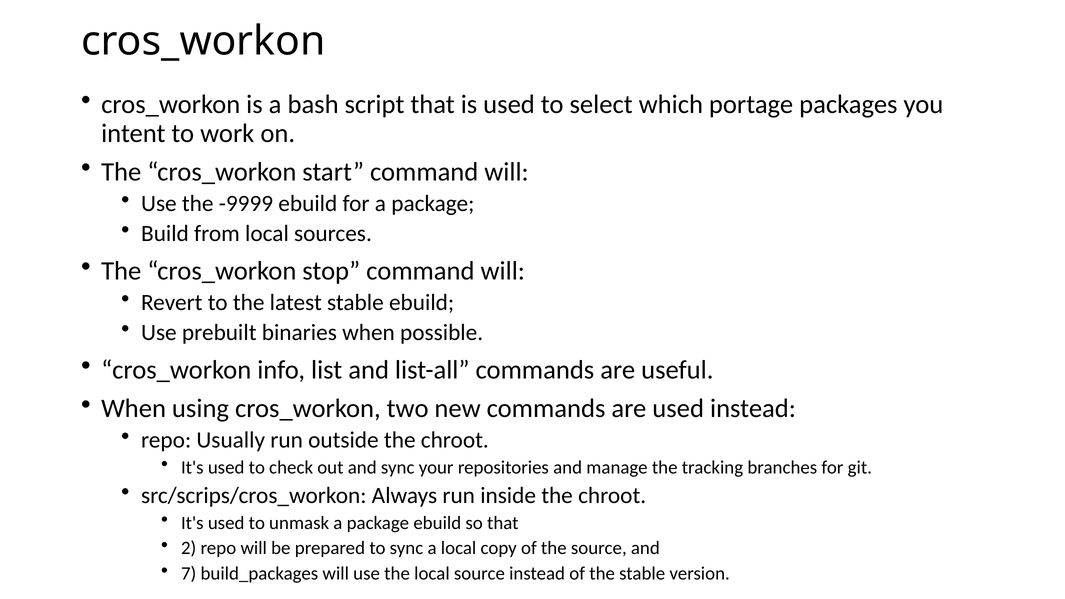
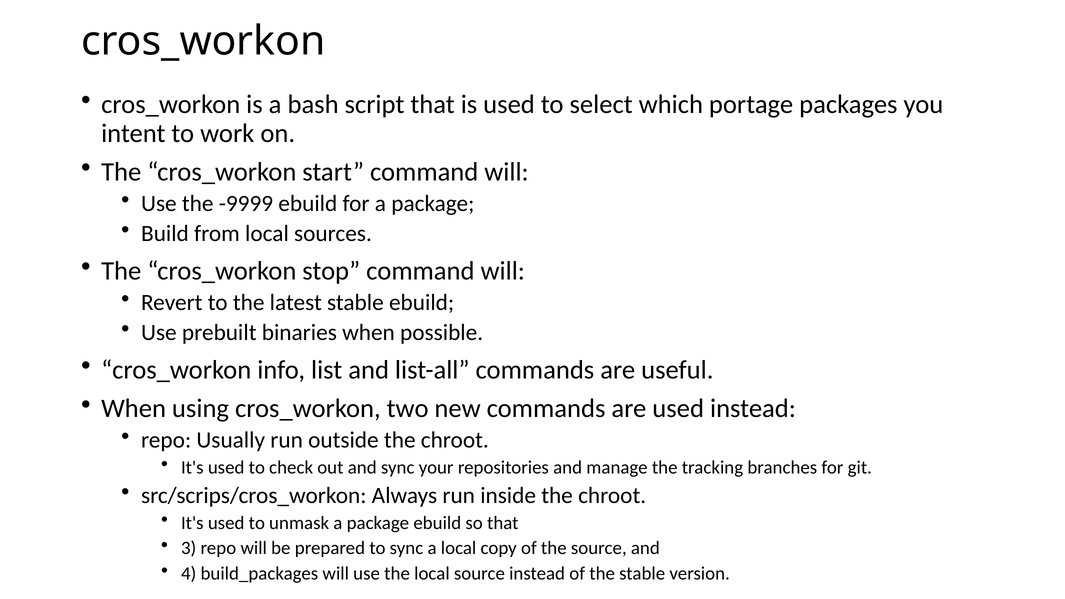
2: 2 -> 3 (189, 548)
7: 7 -> 4 (189, 574)
